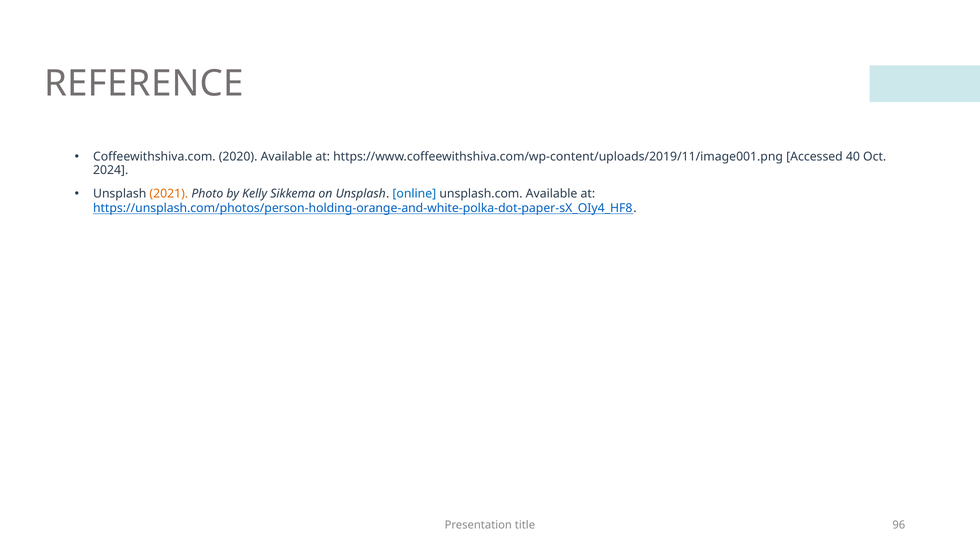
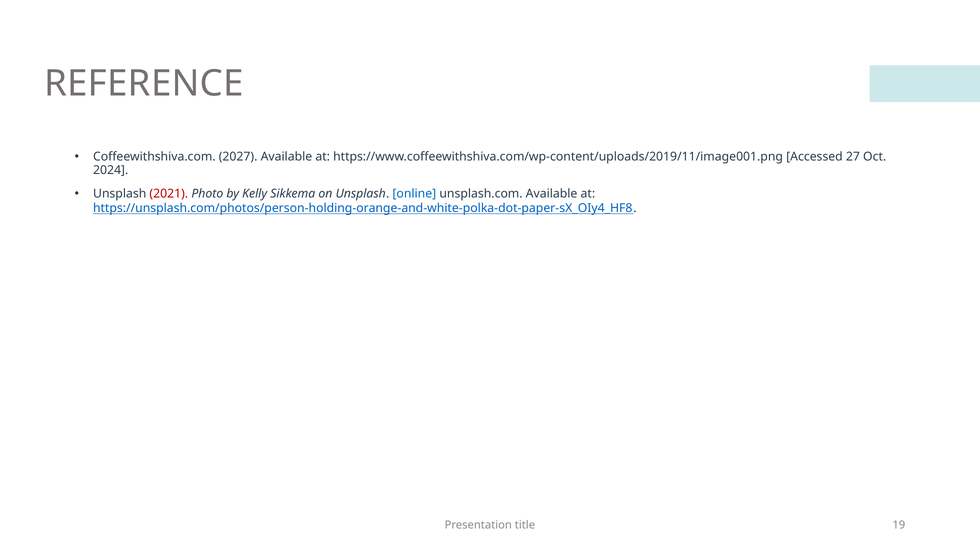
2020: 2020 -> 2027 (238, 157)
40: 40 -> 27 (853, 157)
2021 colour: orange -> red (169, 194)
96: 96 -> 19 (899, 525)
